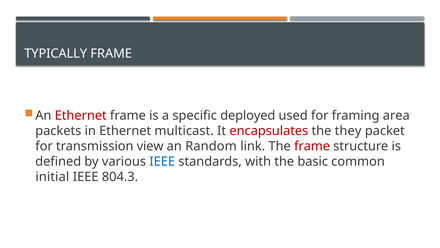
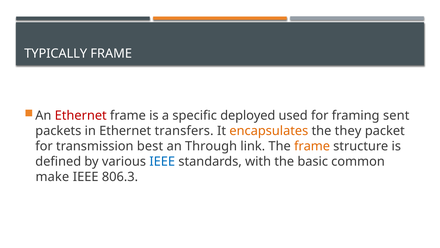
area: area -> sent (396, 115)
multicast: multicast -> transfers (184, 131)
encapsulates colour: red -> orange (269, 131)
view: view -> best (150, 146)
Random: Random -> Through (211, 146)
frame colour: red -> orange (312, 146)
initial: initial -> make (52, 177)
804.3: 804.3 -> 806.3 (120, 177)
